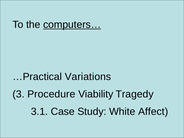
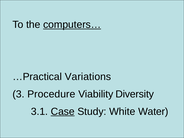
Tragedy: Tragedy -> Diversity (135, 94)
Case underline: none -> present (63, 112)
Affect: Affect -> Water (153, 112)
